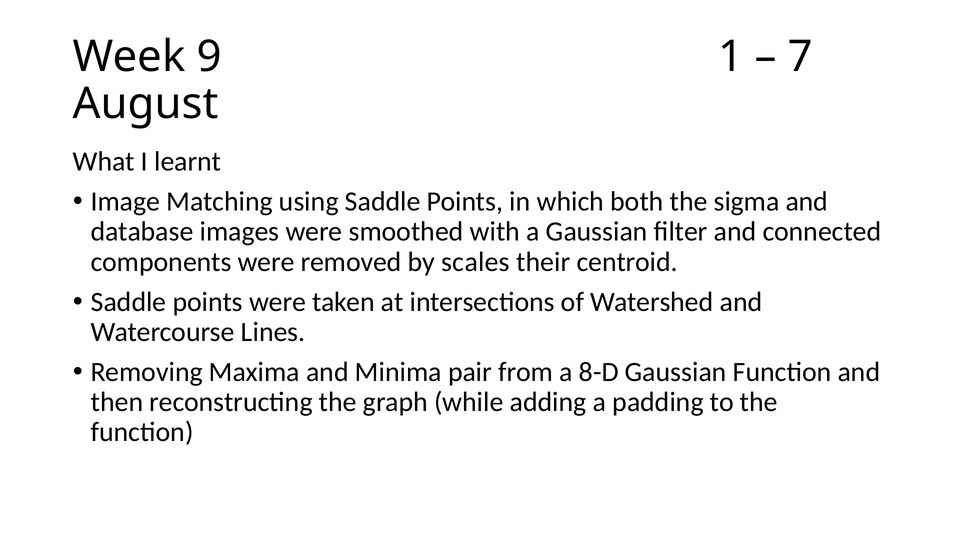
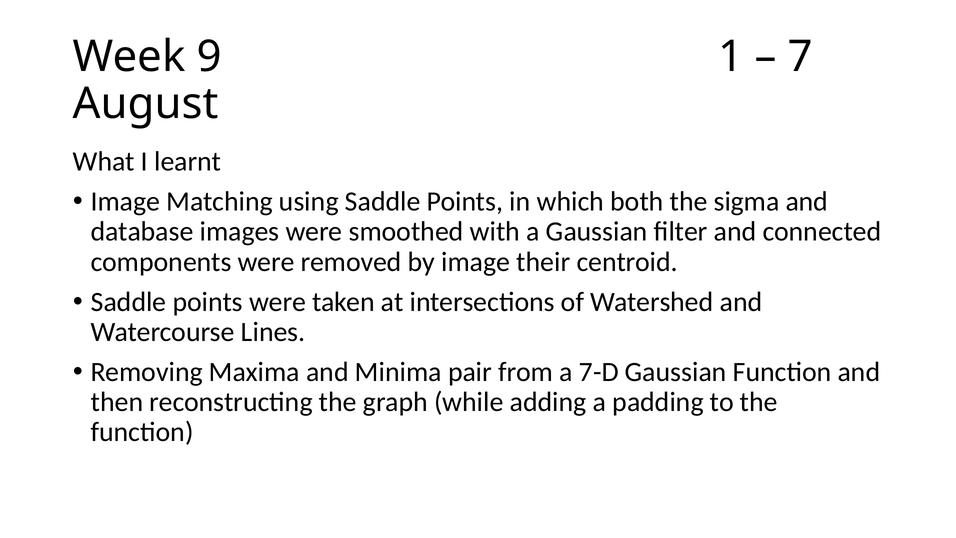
by scales: scales -> image (476, 262)
8-D: 8-D -> 7-D (599, 372)
